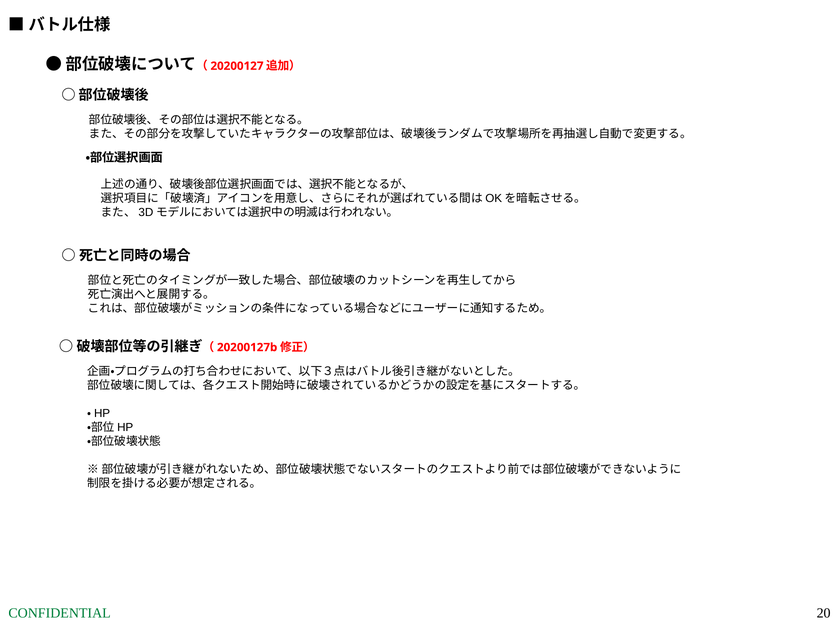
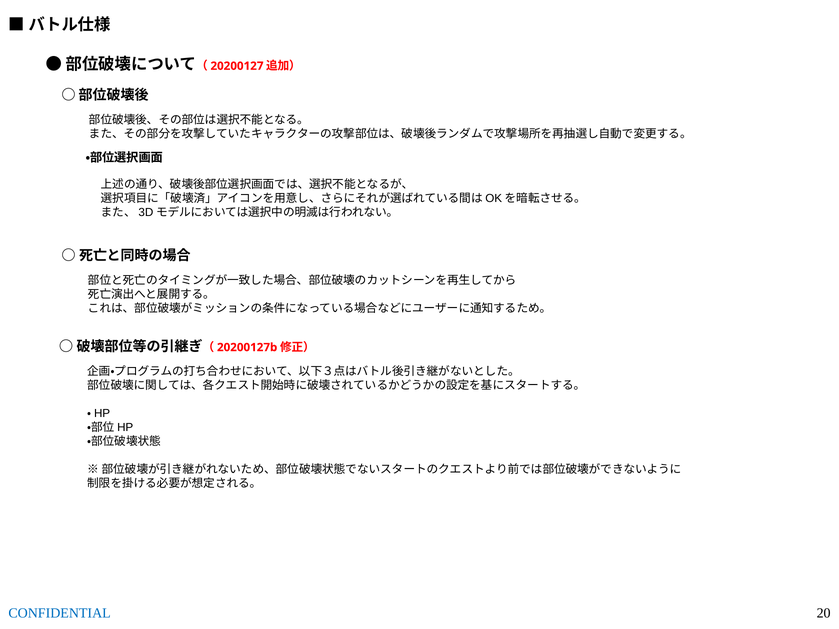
CONFIDENTIAL colour: green -> blue (60, 613)
